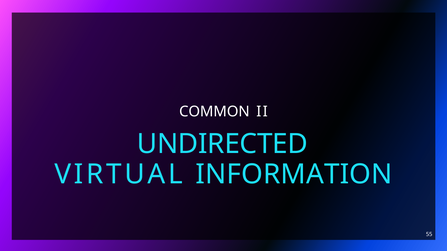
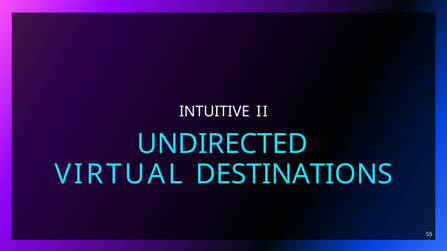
COMMON: COMMON -> INTUITIVE (214, 112)
INFORMATION: INFORMATION -> DESTINATIONS (294, 175)
